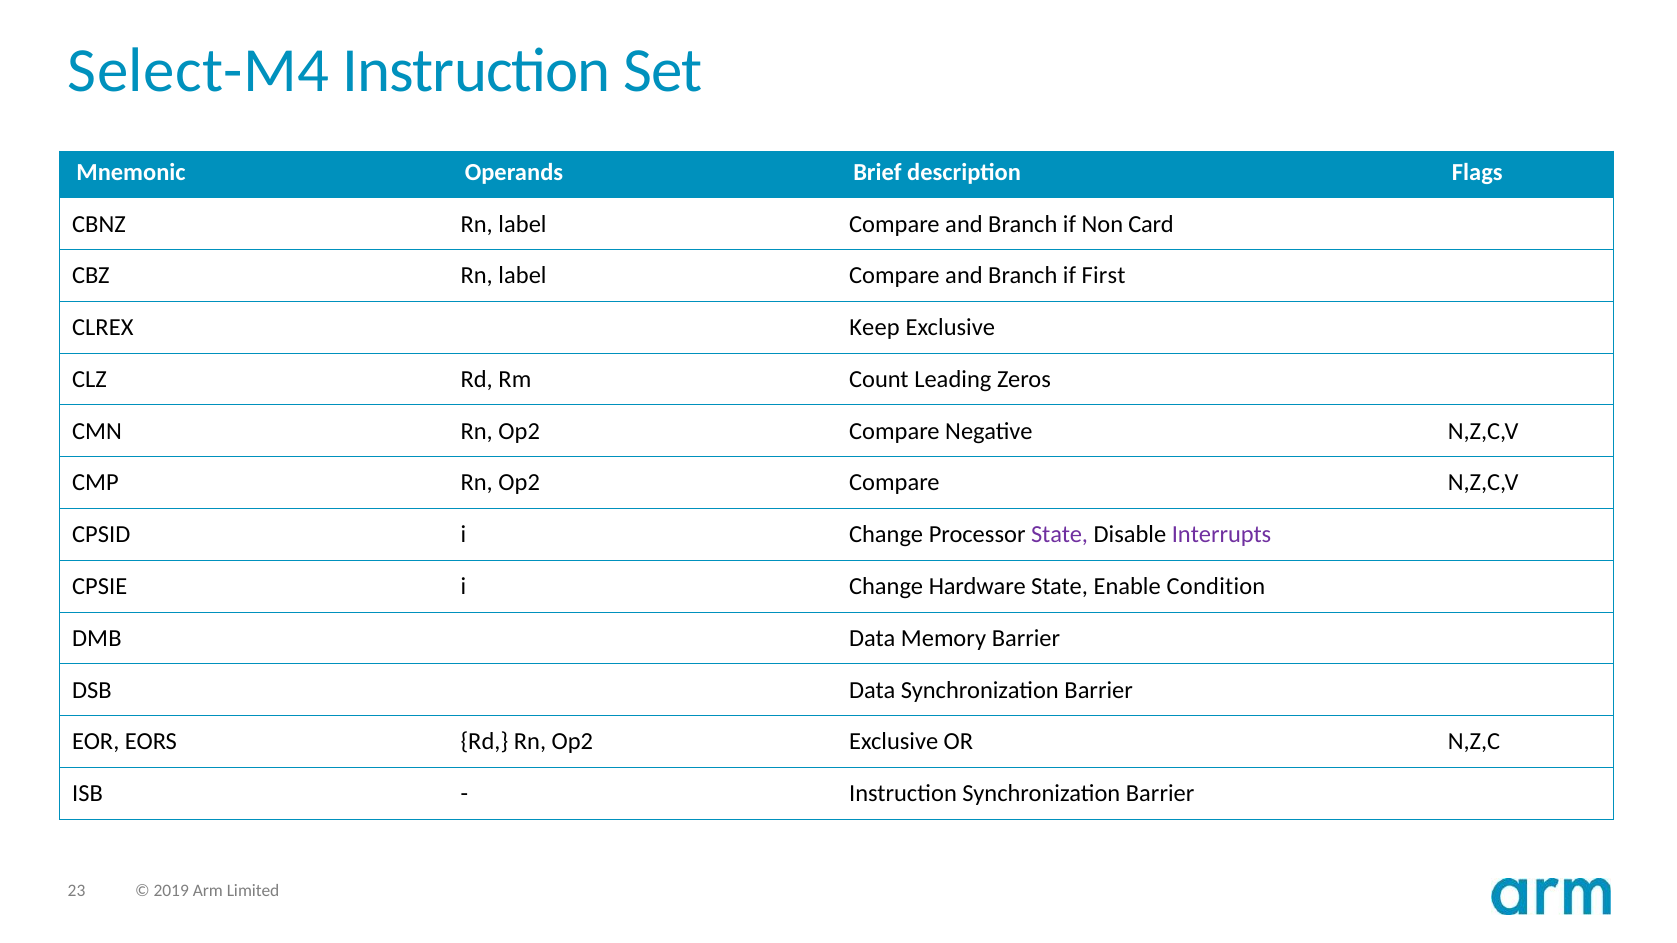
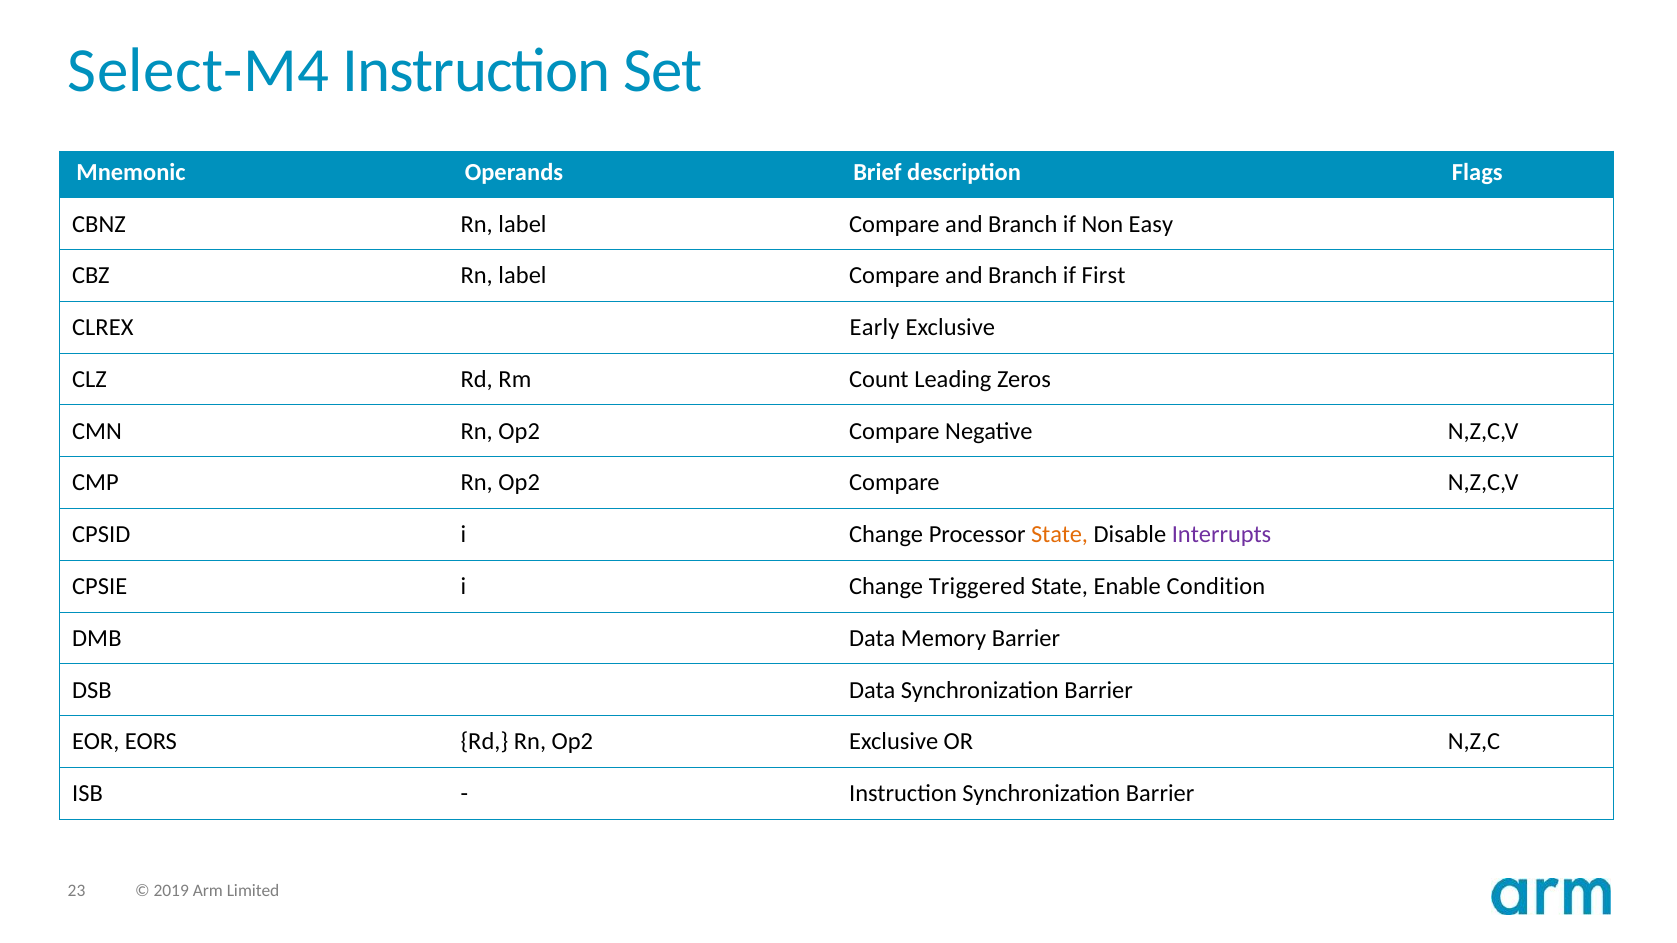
Card: Card -> Easy (1151, 224)
Keep: Keep -> Early (875, 328)
State colour: purple -> orange (1060, 535)
Hardware: Hardware -> Triggered (977, 587)
